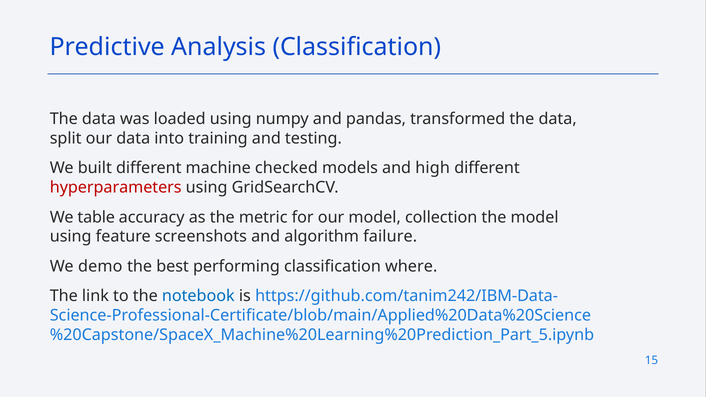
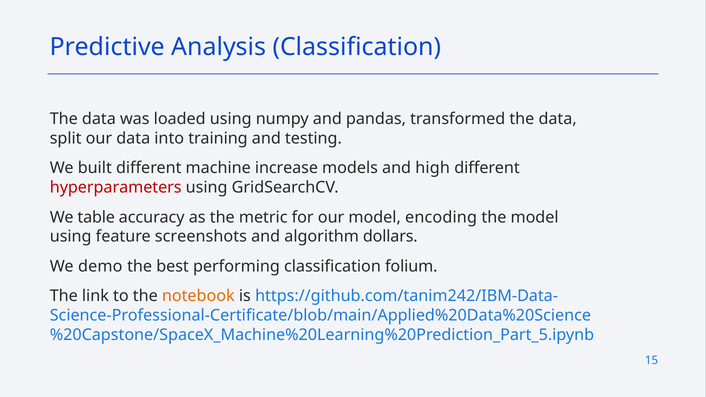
checked: checked -> increase (286, 168)
collection: collection -> encoding (441, 217)
failure: failure -> dollars (390, 237)
where: where -> folium (411, 266)
notebook colour: blue -> orange (198, 296)
